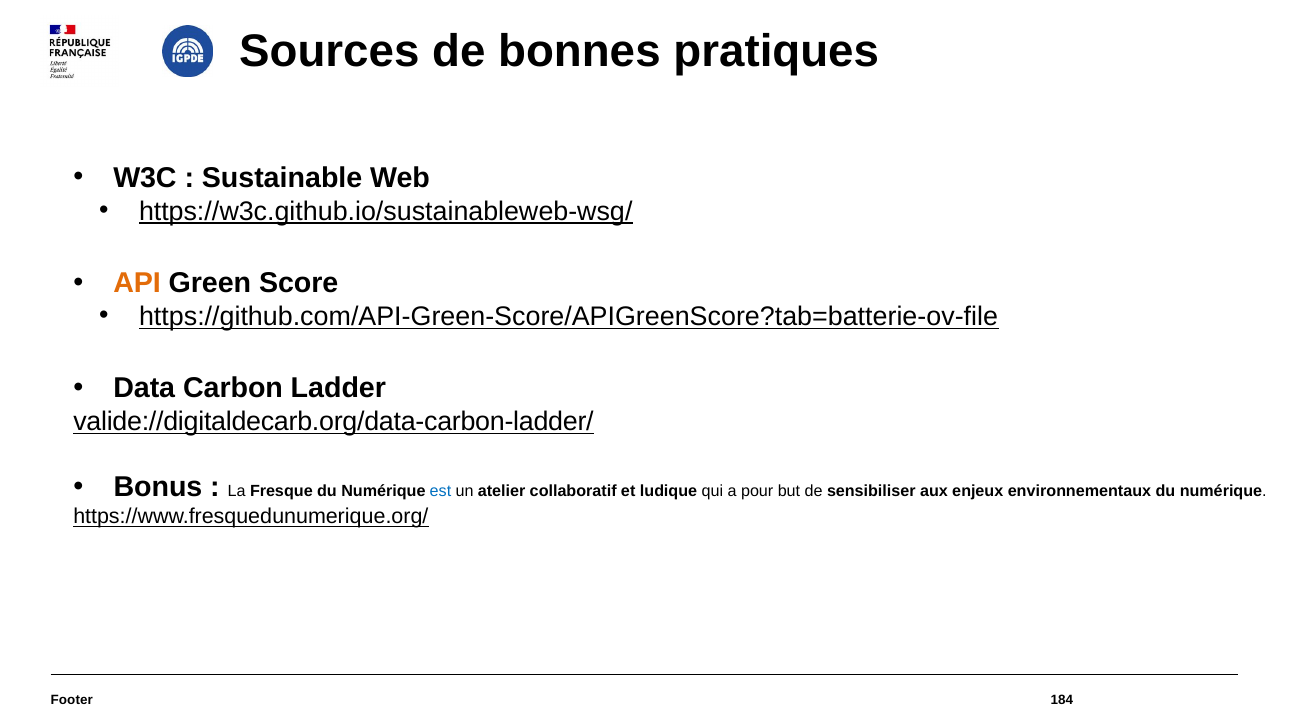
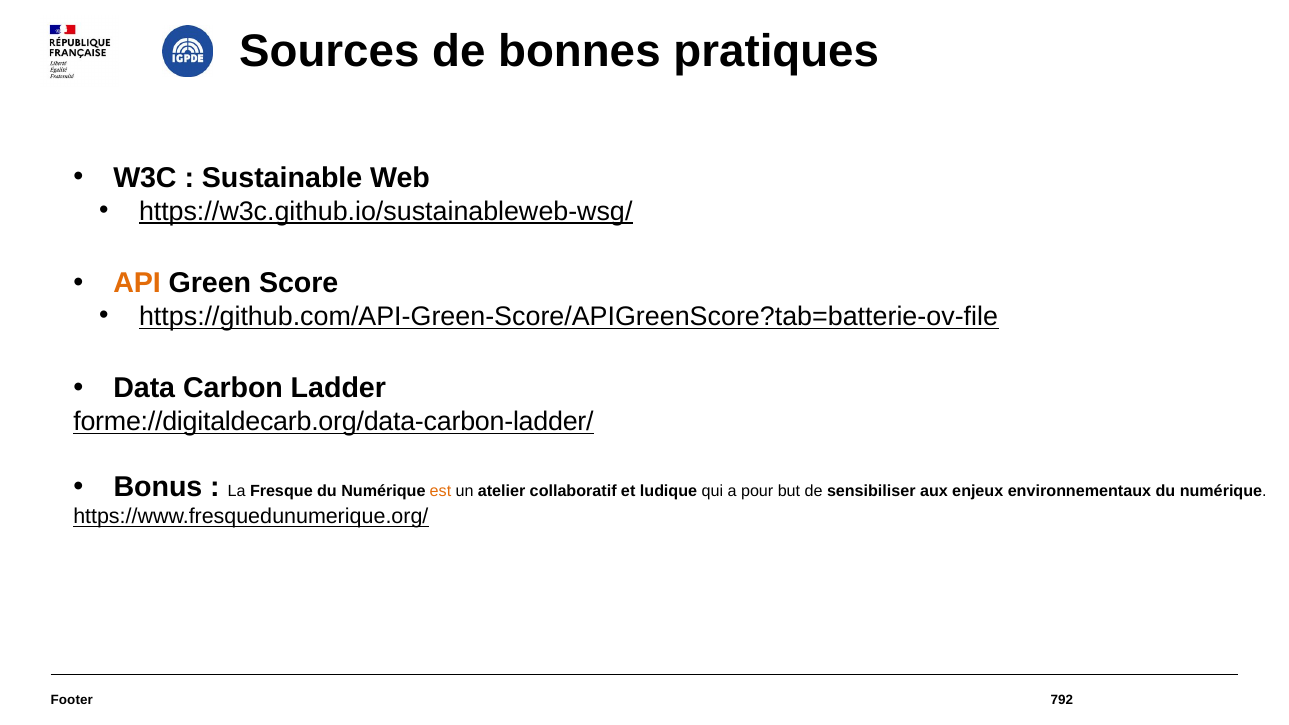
valide://digitaldecarb.org/data-carbon-ladder/: valide://digitaldecarb.org/data-carbon-ladder/ -> forme://digitaldecarb.org/data-carbon-ladder/ (333, 422)
est colour: blue -> orange (440, 491)
184: 184 -> 792 (1062, 701)
